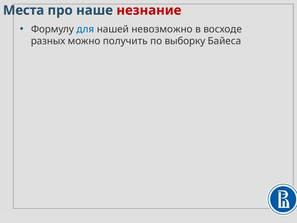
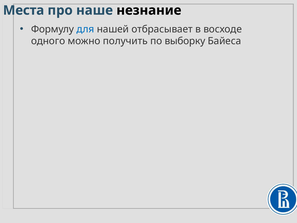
незнание colour: red -> black (149, 10)
невозможно: невозможно -> отбрасывает (162, 29)
разных: разных -> одного (48, 41)
